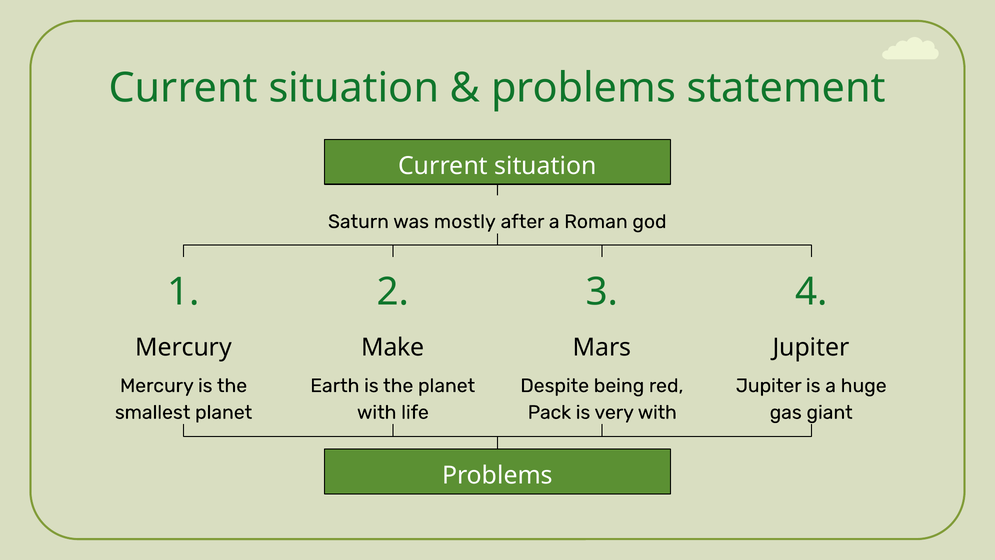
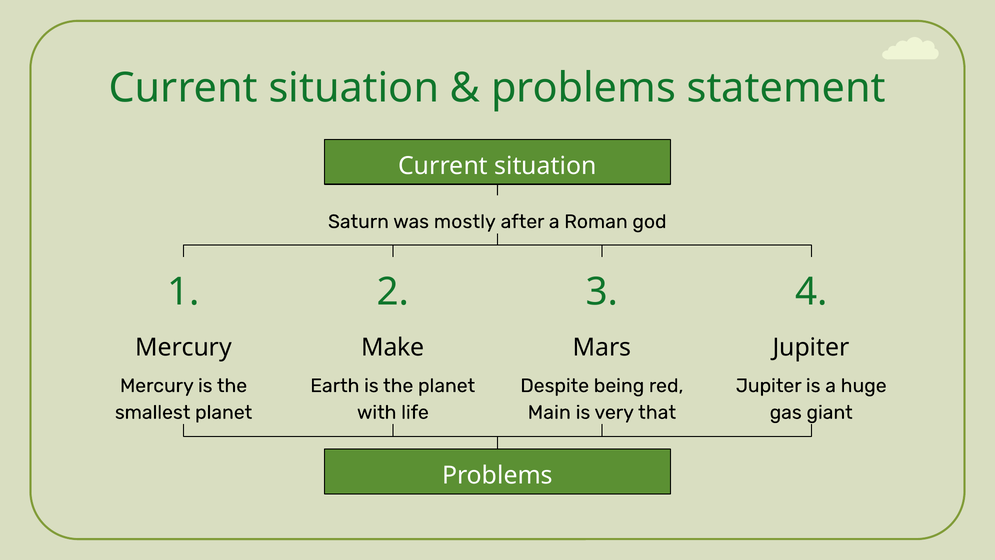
Pack: Pack -> Main (549, 412)
very with: with -> that (657, 412)
